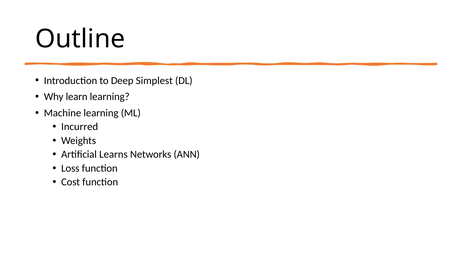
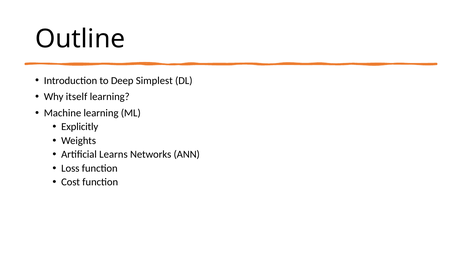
learn: learn -> itself (77, 97)
Incurred: Incurred -> Explicitly (80, 127)
